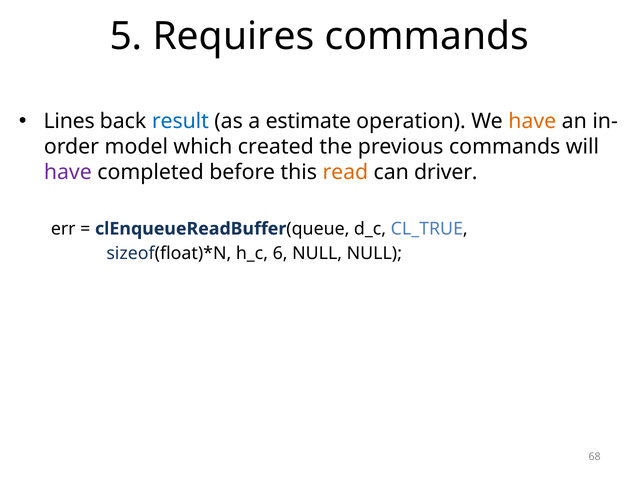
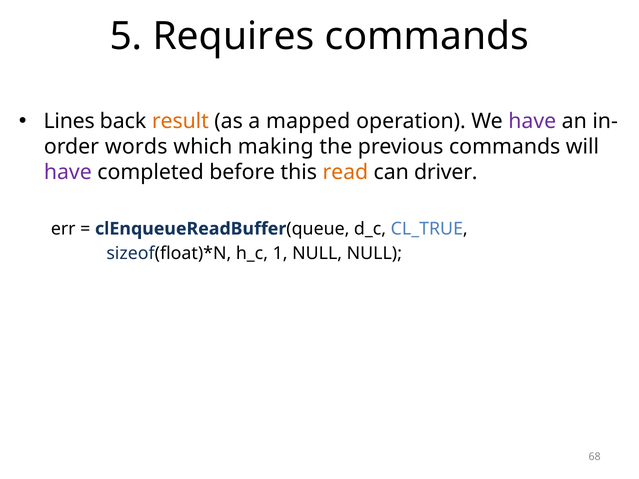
result colour: blue -> orange (180, 121)
estimate: estimate -> mapped (308, 121)
have colour: orange -> purple (532, 121)
model: model -> words (136, 147)
created: created -> making (276, 147)
6: 6 -> 1 (280, 254)
